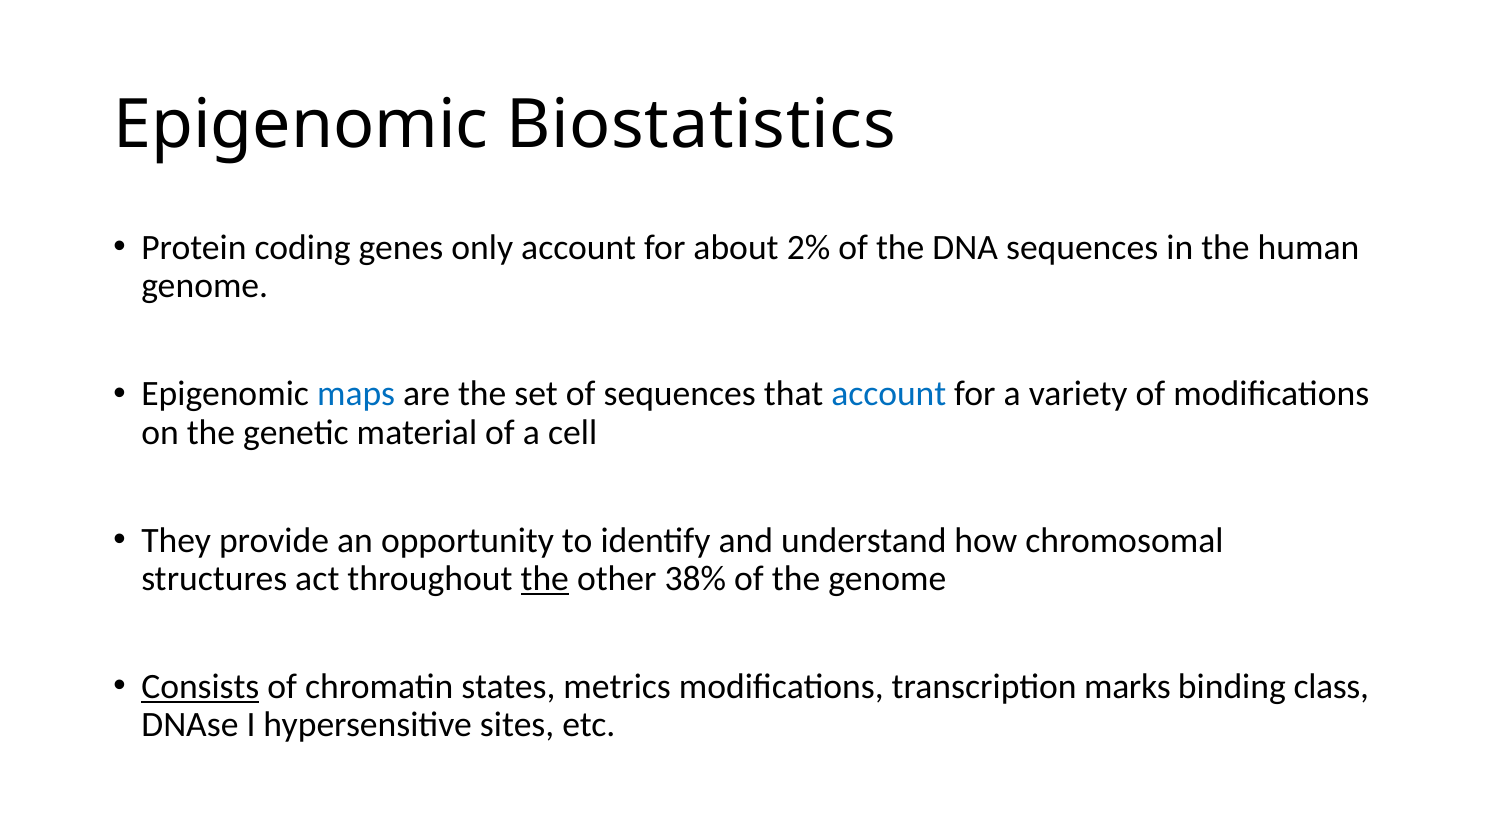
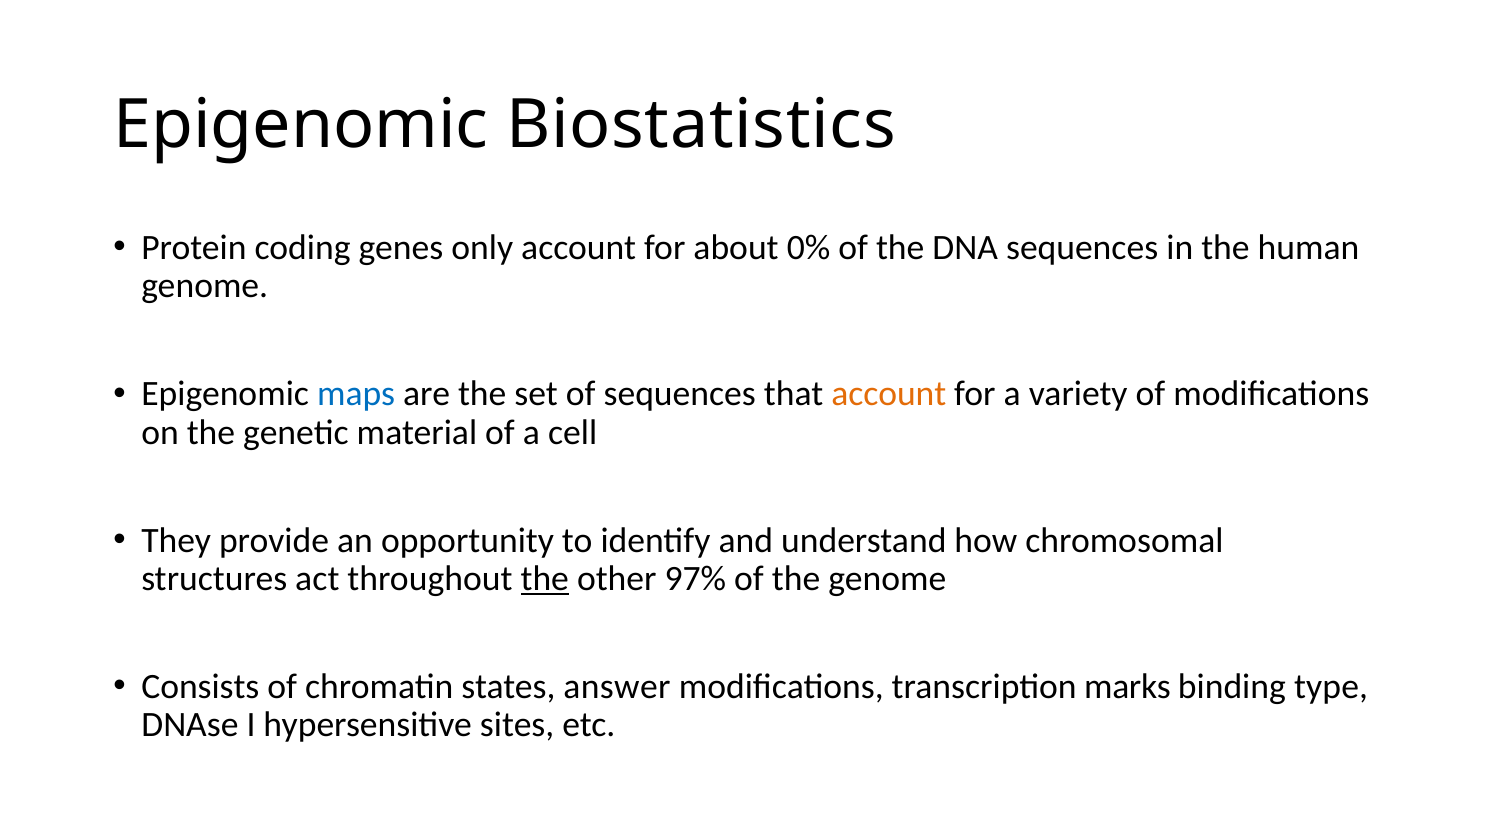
2%: 2% -> 0% (808, 247)
account colour: blue -> orange (889, 394)
38%: 38% -> 97% (695, 579)
Consists underline: present -> none (200, 687)
metrics: metrics -> answer (617, 687)
class: class -> type (1331, 687)
